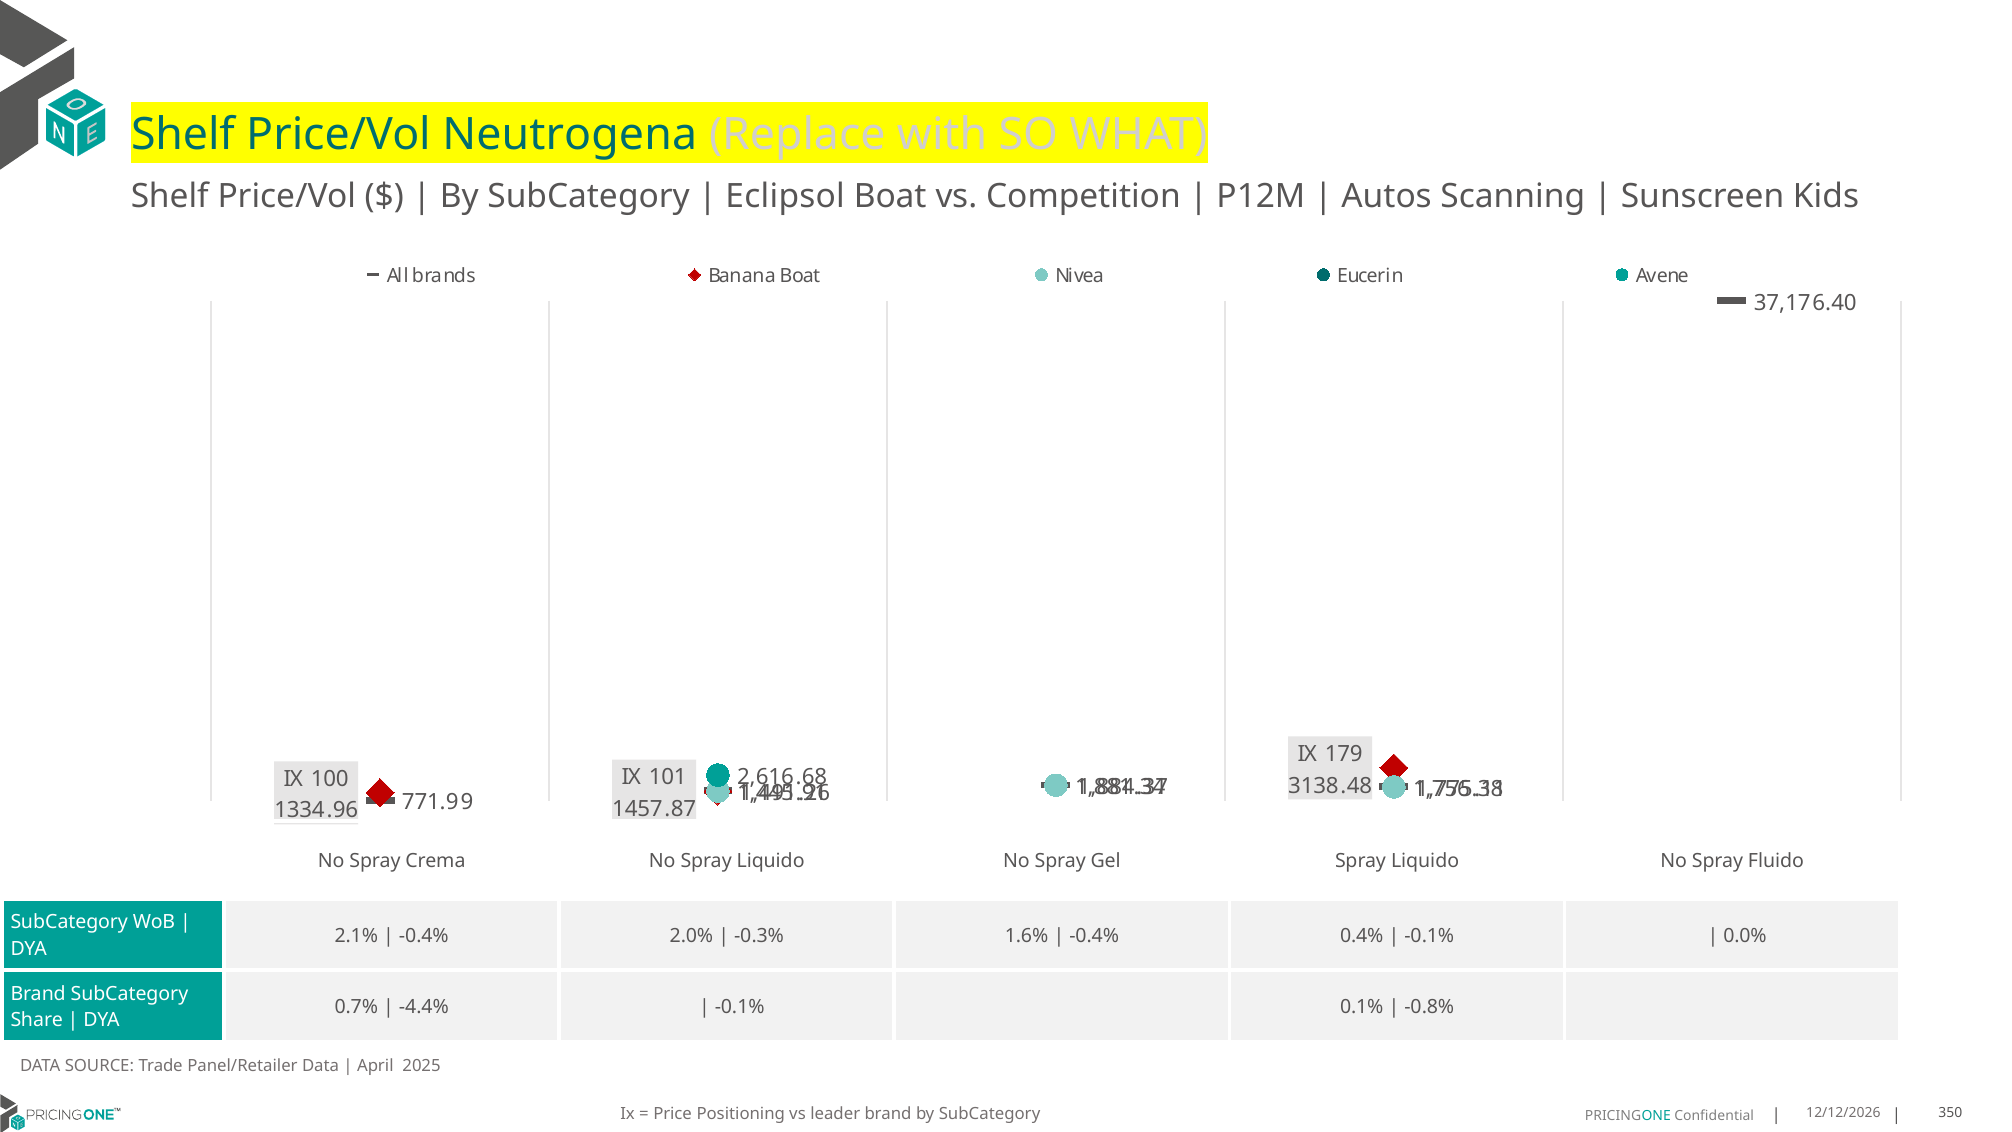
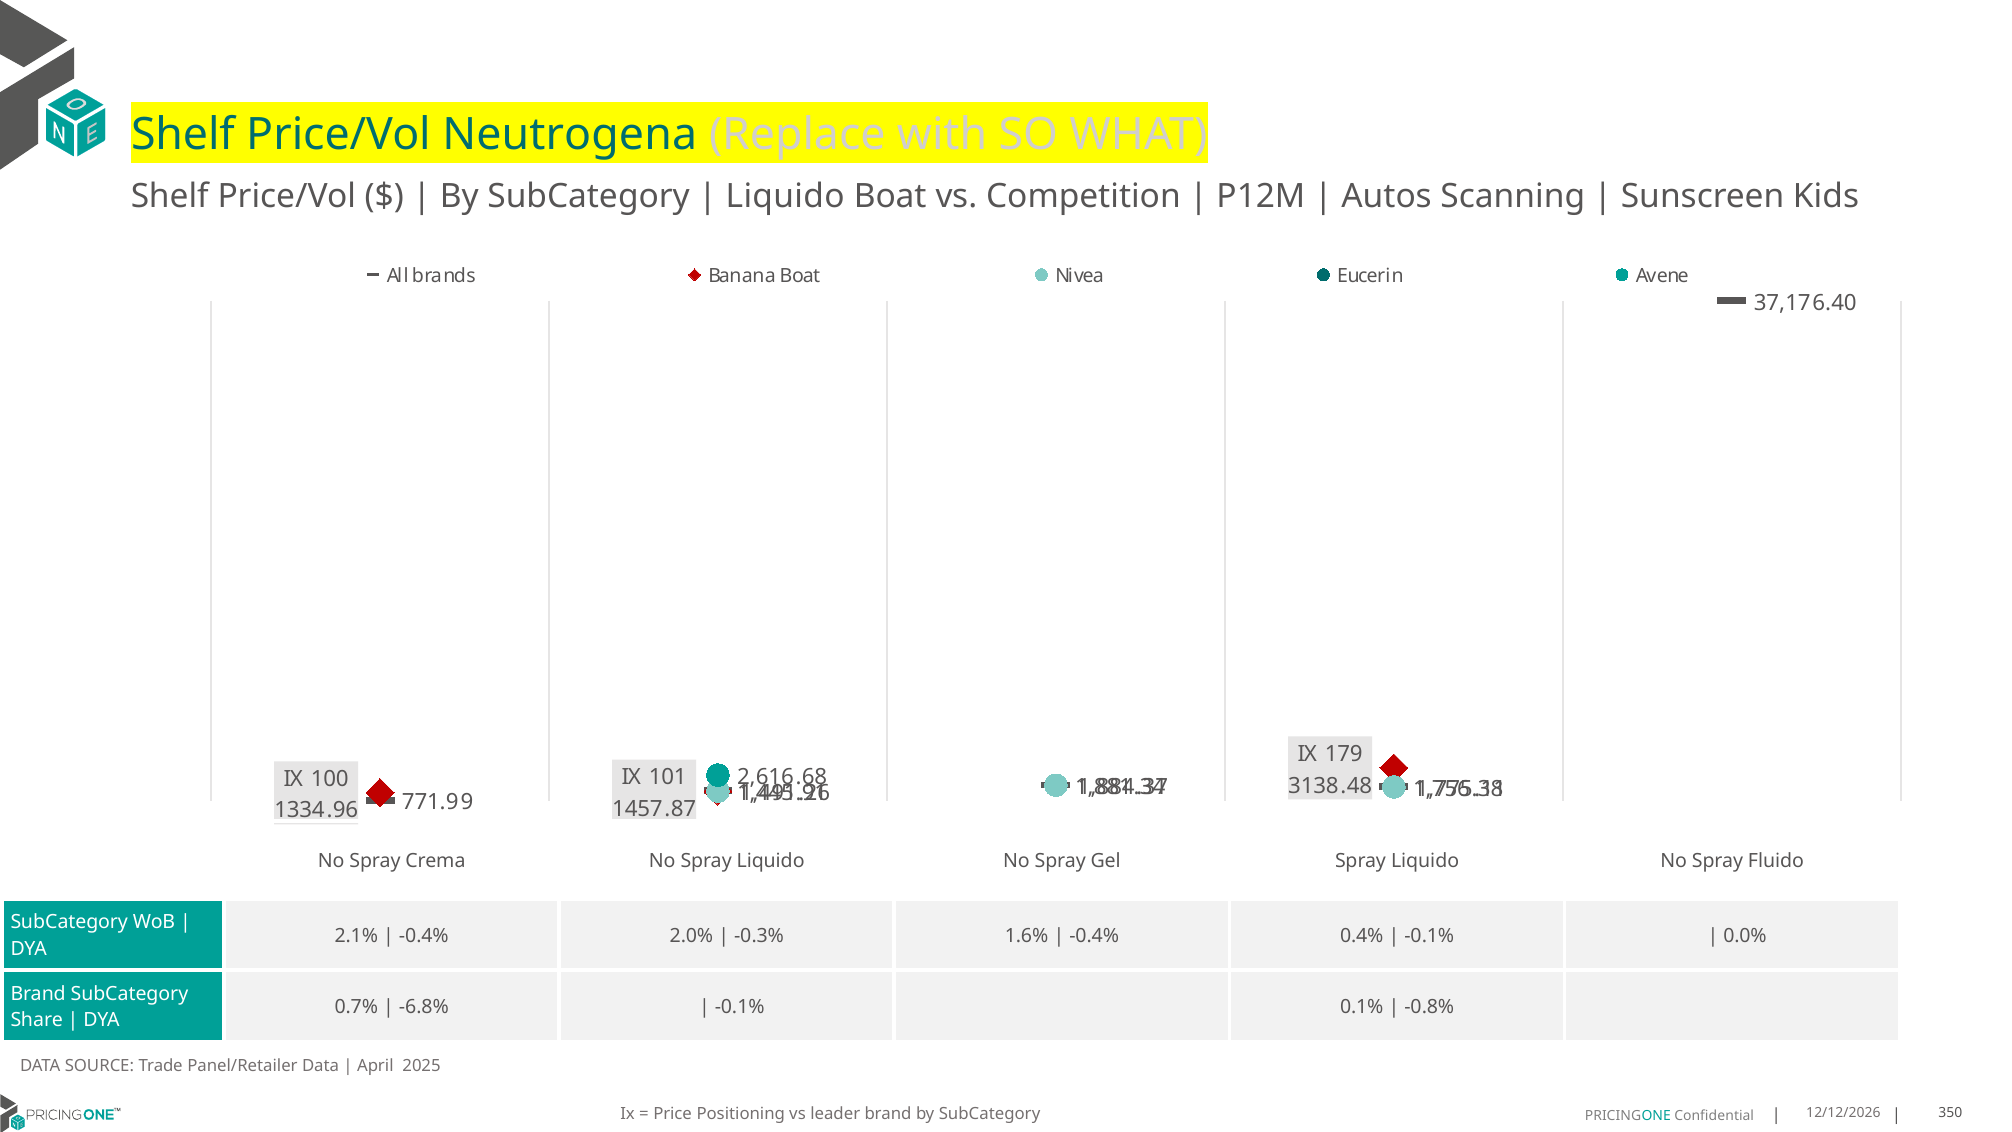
Eclipsol: Eclipsol -> Liquido (785, 196)
-4.4%: -4.4% -> -6.8% (424, 1007)
